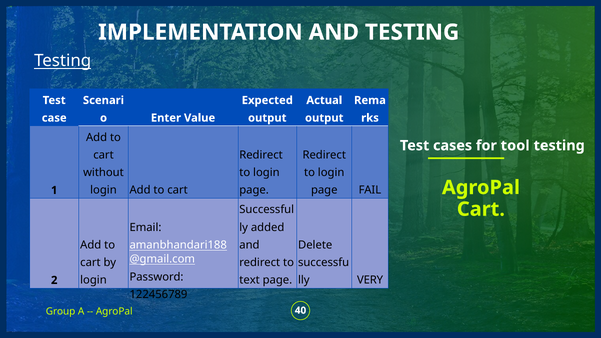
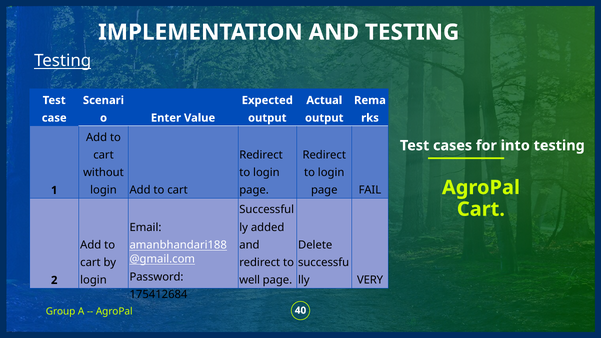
tool: tool -> into (515, 146)
text: text -> well (250, 280)
122456789: 122456789 -> 175412684 (158, 295)
